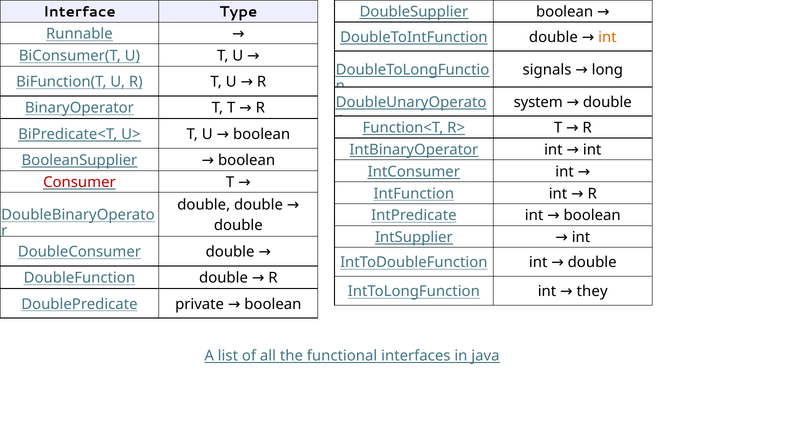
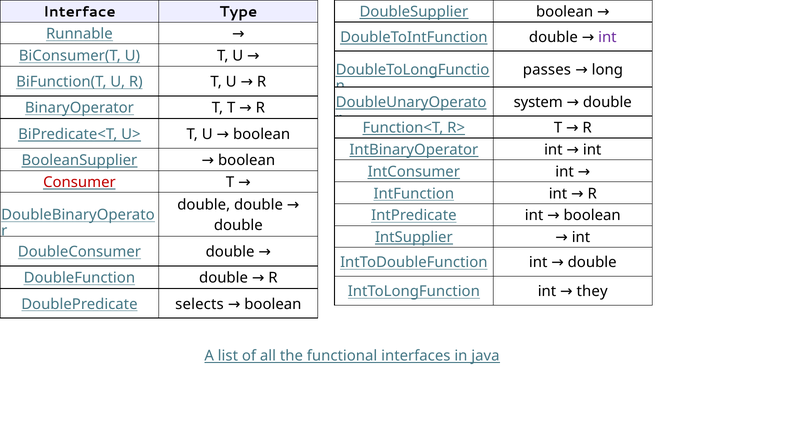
int colour: orange -> purple (607, 37)
signals: signals -> passes (547, 70)
private: private -> selects (199, 304)
